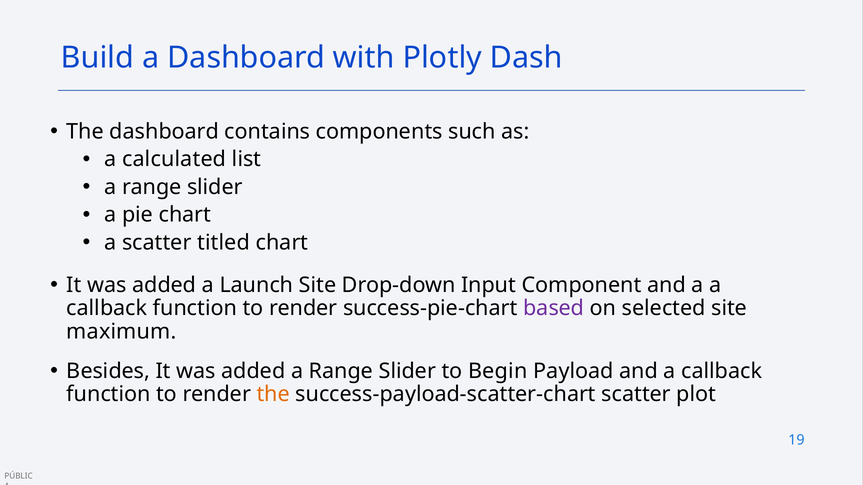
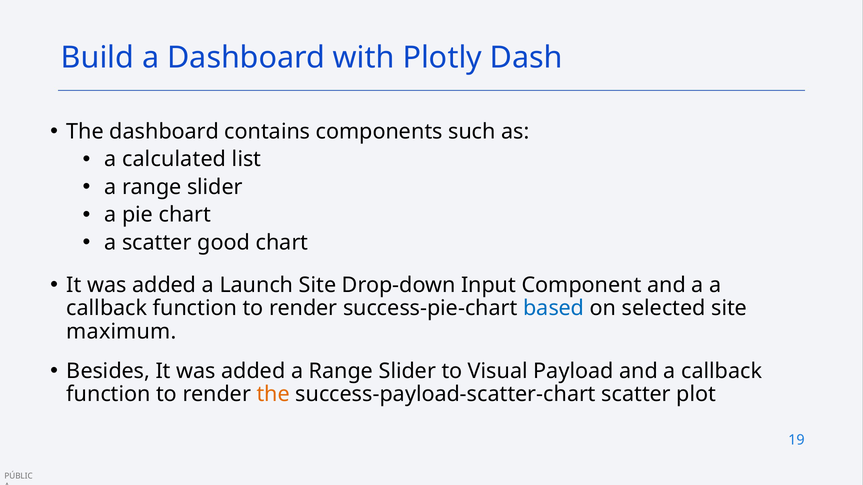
titled: titled -> good (224, 243)
based colour: purple -> blue (554, 309)
Begin: Begin -> Visual (498, 371)
